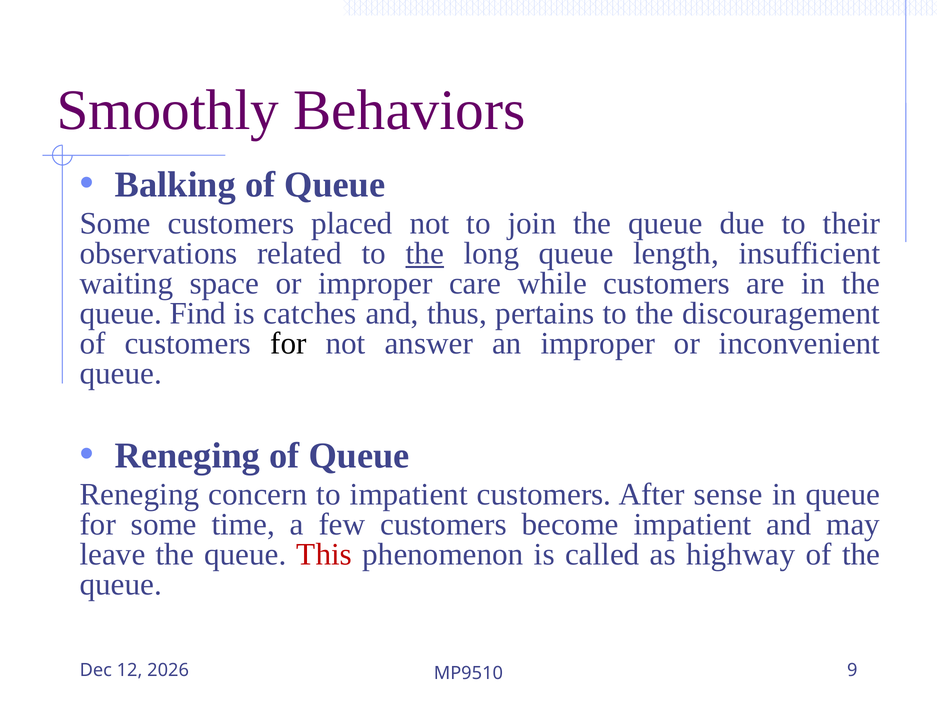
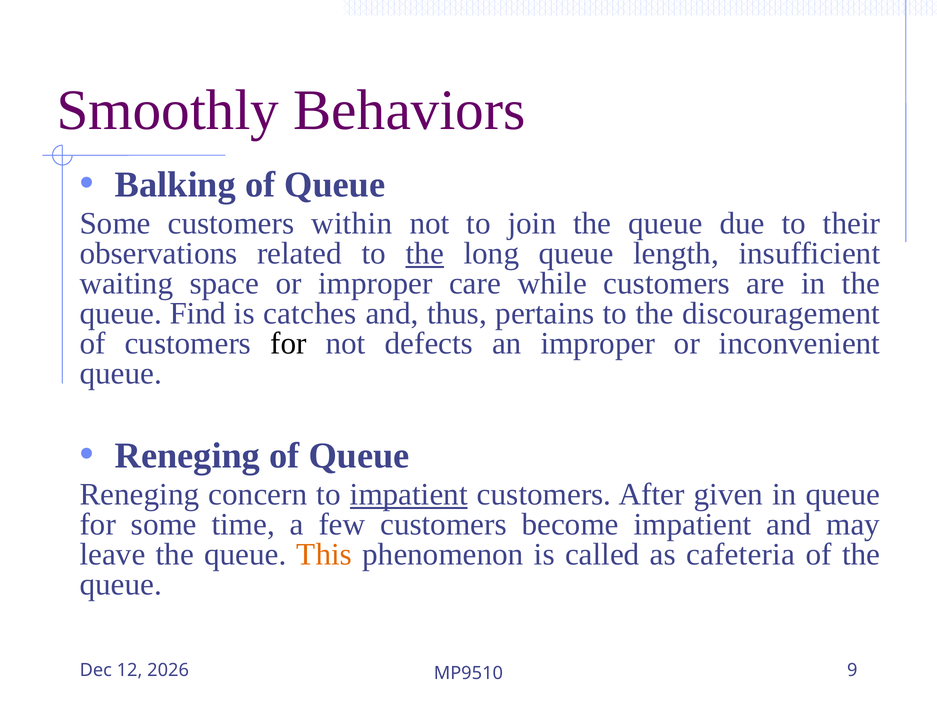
placed: placed -> within (352, 224)
answer: answer -> defects (429, 344)
impatient underline: none -> present (409, 494)
sense: sense -> given (728, 494)
This colour: red -> orange (324, 554)
highway: highway -> cafeteria (741, 554)
